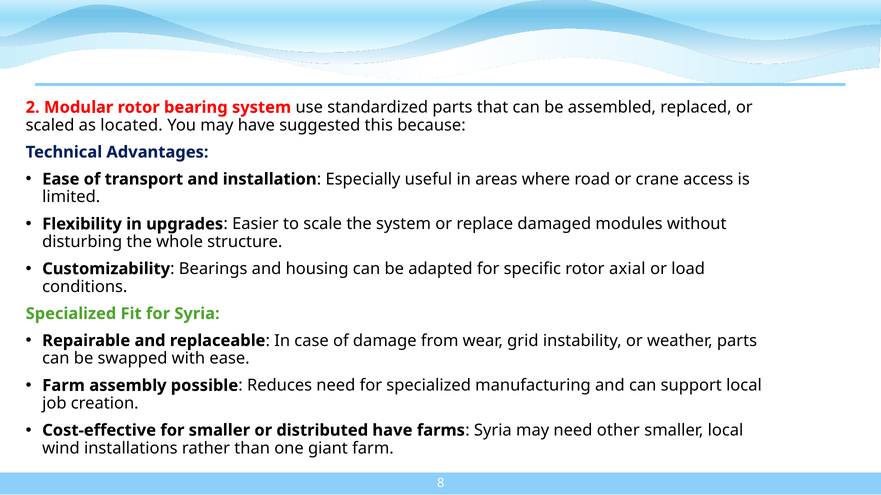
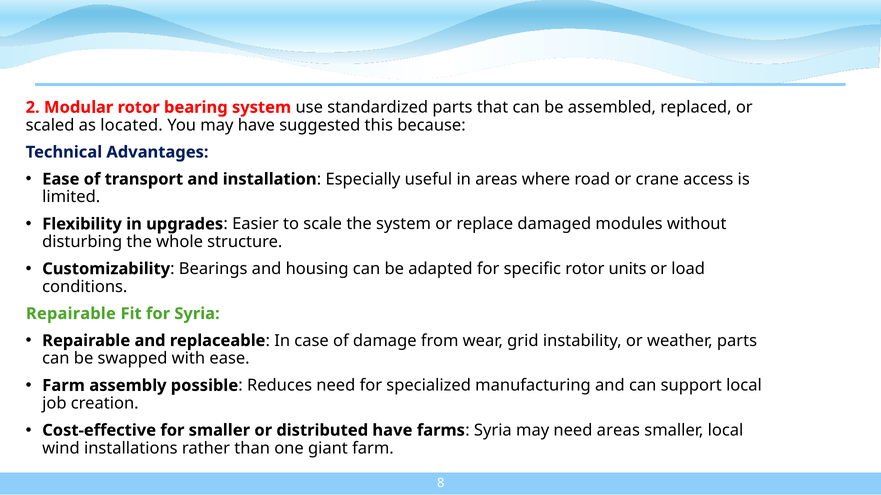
axial: axial -> units (628, 269)
Specialized: Specialized -> Repairable (71, 314)
need other: other -> areas (618, 431)
